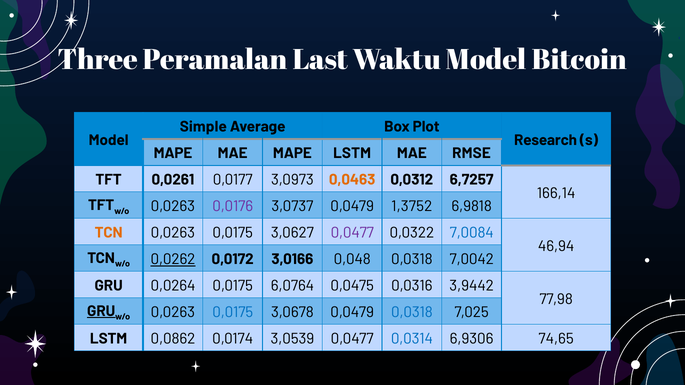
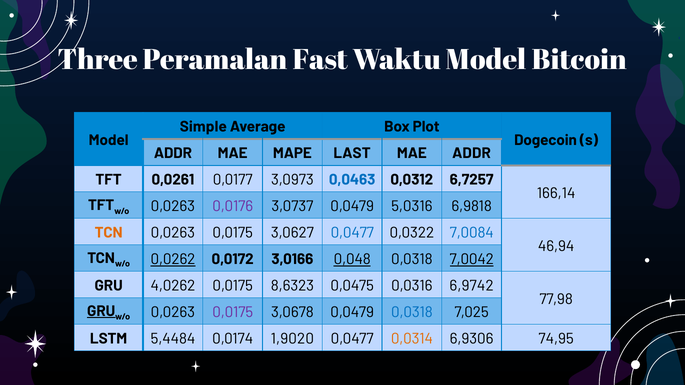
Last: Last -> Fast (320, 60)
Research: Research -> Dogecoin (546, 140)
MAPE: MAPE -> ADDR (173, 154)
MAPE LSTM: LSTM -> LAST (352, 154)
MAE RMSE: RMSE -> ADDR (472, 154)
0,0463 colour: orange -> blue (352, 180)
1,3752: 1,3752 -> 5,0316 (412, 207)
0,0477 colour: purple -> blue (352, 233)
0,048 underline: none -> present (352, 260)
7,0042 underline: none -> present (472, 260)
0,0264: 0,0264 -> 4,0262 (173, 286)
6,0764: 6,0764 -> 8,6323 (292, 286)
3,9442: 3,9442 -> 6,9742 (472, 286)
0,0175 colour: blue -> purple (233, 313)
0,0862: 0,0862 -> 5,4484 (173, 339)
3,0539: 3,0539 -> 1,9020 (292, 339)
0,0314 colour: blue -> orange (412, 339)
74,65: 74,65 -> 74,95 (556, 339)
